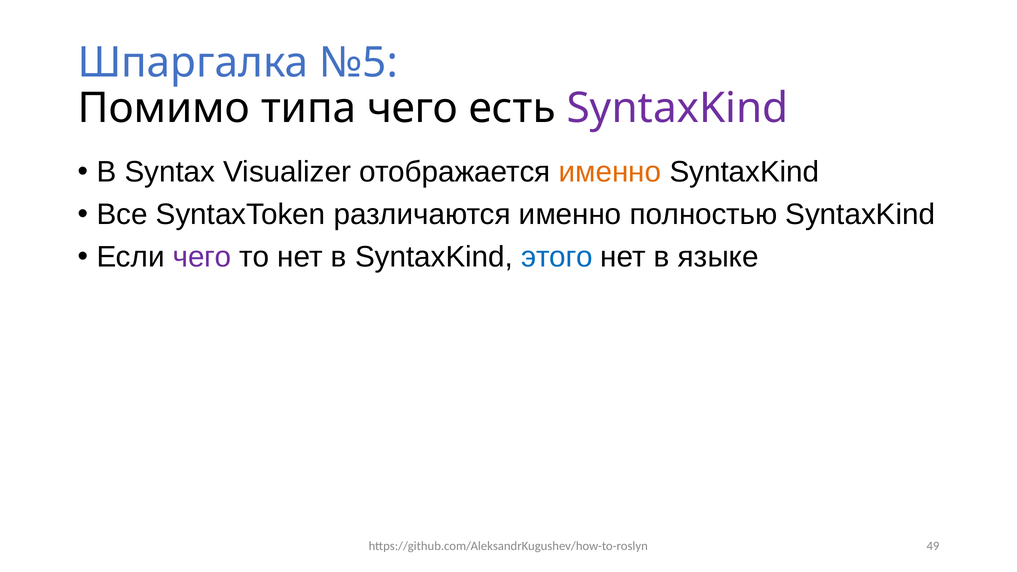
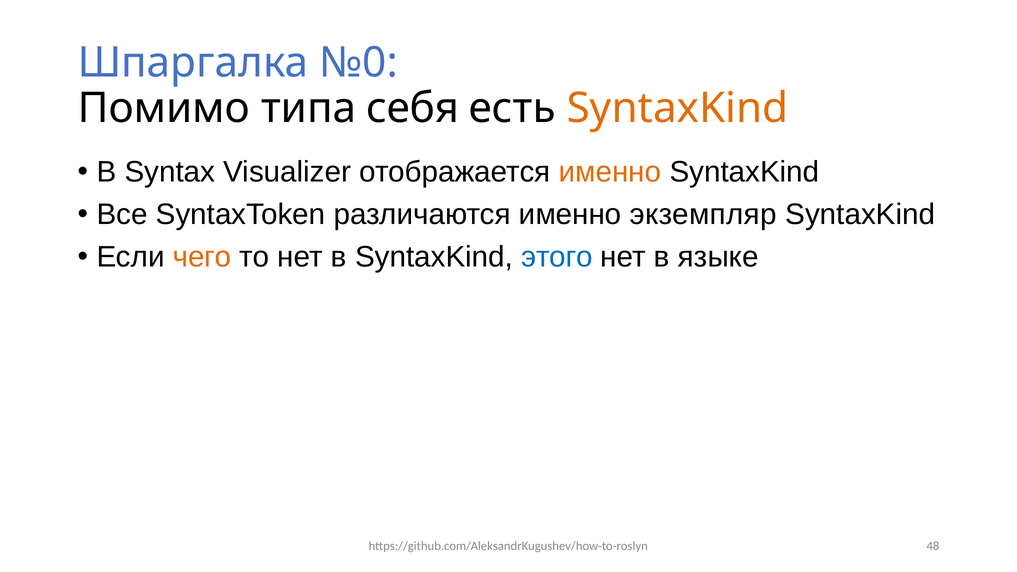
№5: №5 -> №0 (359, 63)
типа чего: чего -> себя (413, 108)
SyntaxKind colour: purple -> orange (678, 108)
полностью: полностью -> экземпляр (703, 215)
чего colour: purple -> orange (202, 257)
49: 49 -> 48 (933, 546)
